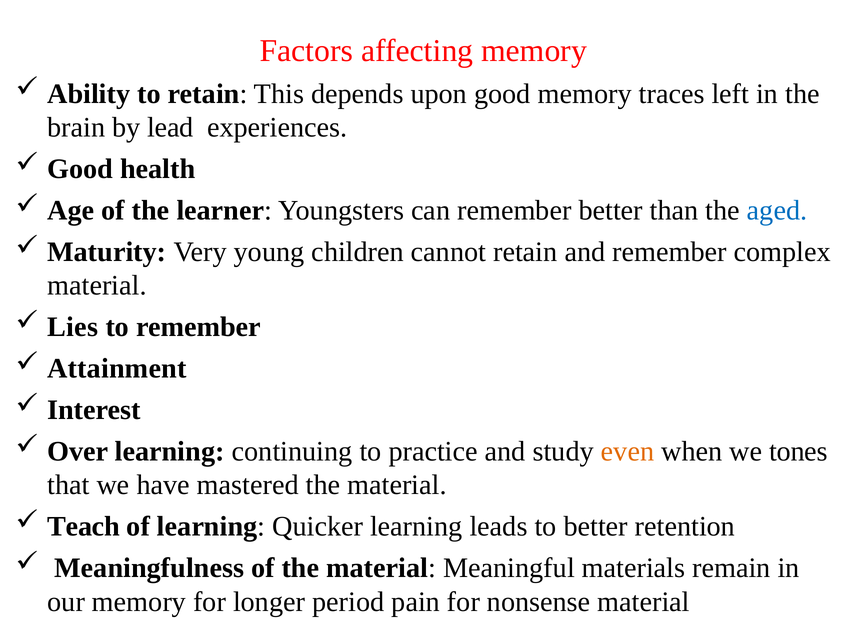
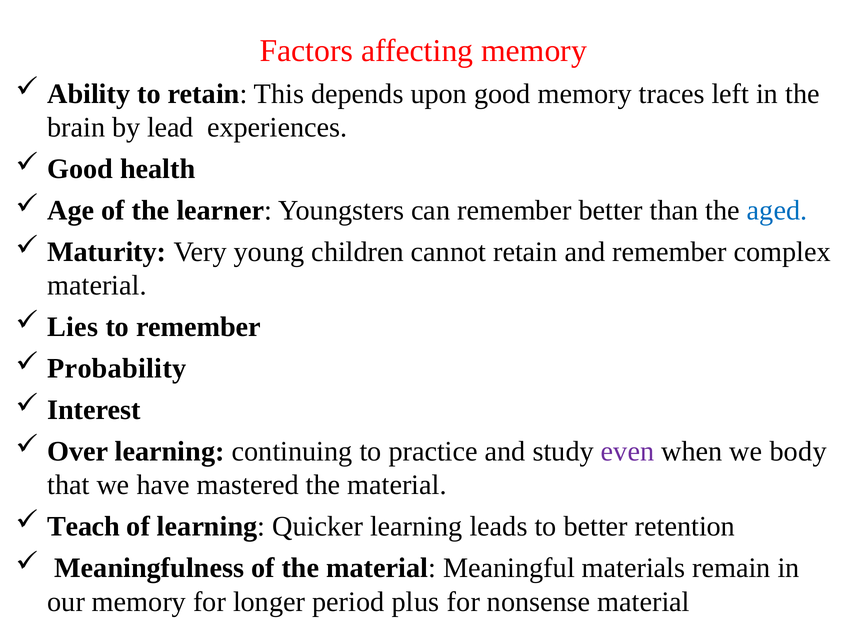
Attainment: Attainment -> Probability (117, 369)
even colour: orange -> purple (628, 451)
tones: tones -> body (798, 451)
pain: pain -> plus (416, 602)
